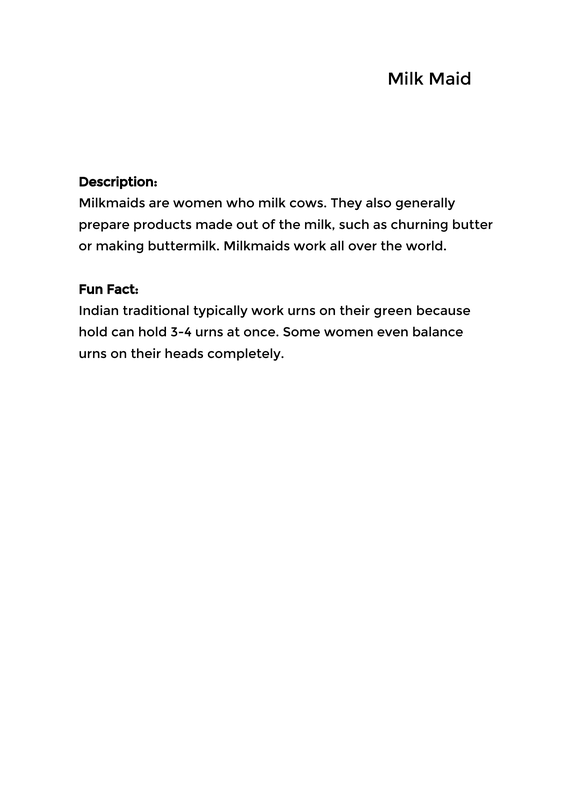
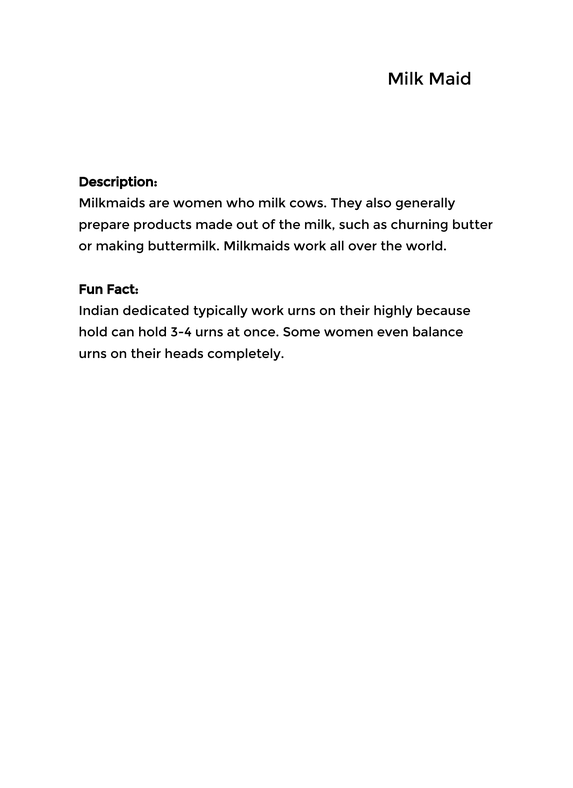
traditional: traditional -> dedicated (156, 309)
green: green -> highly (393, 309)
